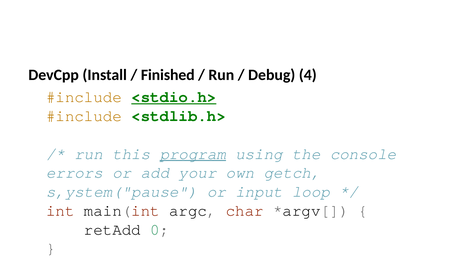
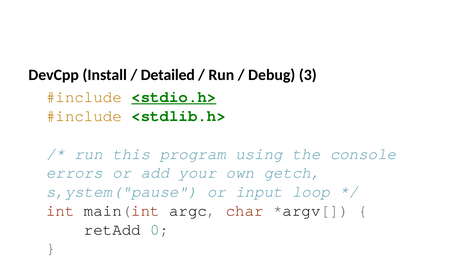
Finished: Finished -> Detailed (168, 75)
4: 4 -> 3 (308, 75)
program underline: present -> none (193, 154)
